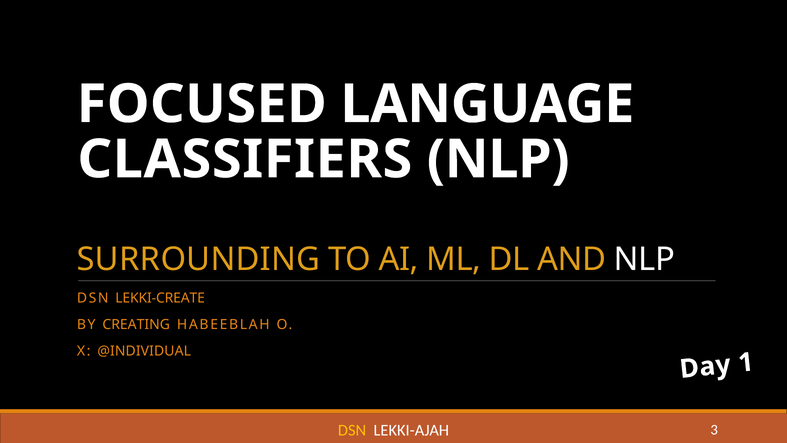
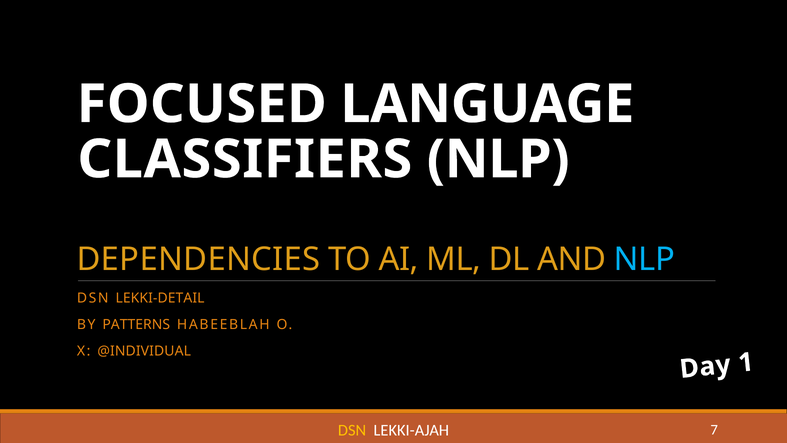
SURROUNDING: SURROUNDING -> DEPENDENCIES (199, 259)
NLP colour: white -> light blue (644, 259)
LEKKI-CREATE: LEKKI-CREATE -> LEKKI-DETAIL (160, 298)
CREATING: CREATING -> PATTERNS (136, 325)
3: 3 -> 7 (714, 430)
